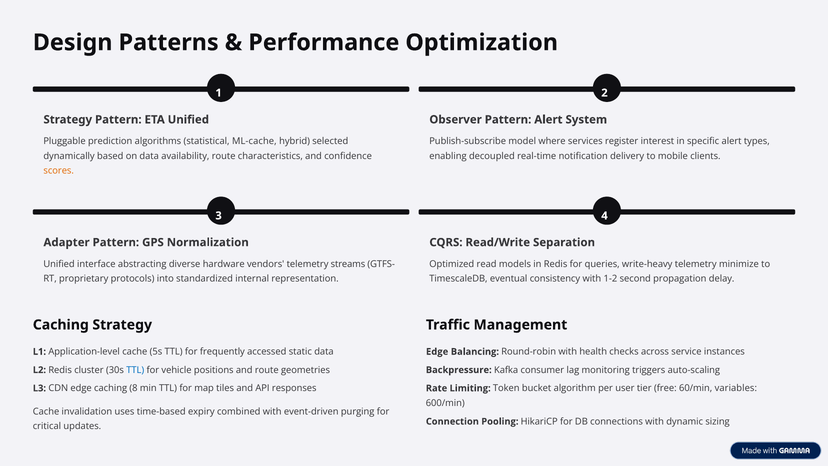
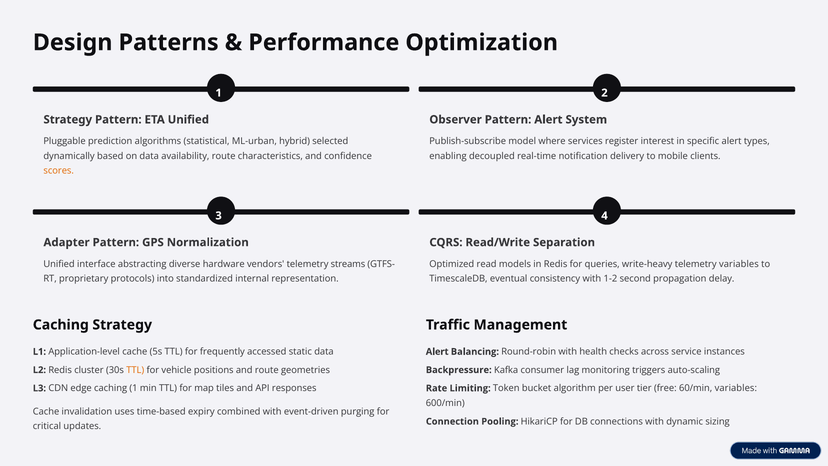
ML-cache: ML-cache -> ML-urban (254, 141)
telemetry minimize: minimize -> variables (739, 264)
Edge: Edge -> Alert (437, 352)
TTL colour: blue -> orange (135, 370)
caching 8: 8 -> 1 (133, 388)
